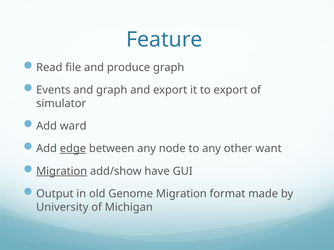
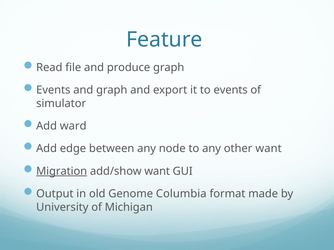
to export: export -> events (231, 90)
edge underline: present -> none (73, 149)
add/show have: have -> want (157, 172)
Genome Migration: Migration -> Columbia (181, 194)
